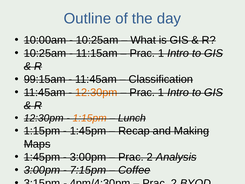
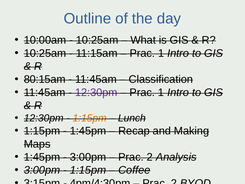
99:15am: 99:15am -> 80:15am (45, 79)
12:30pm colour: orange -> purple (96, 92)
7:15pm: 7:15pm -> 1:15pm (88, 170)
